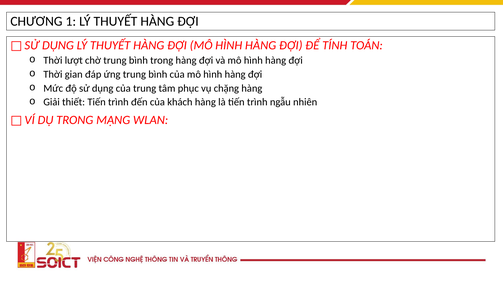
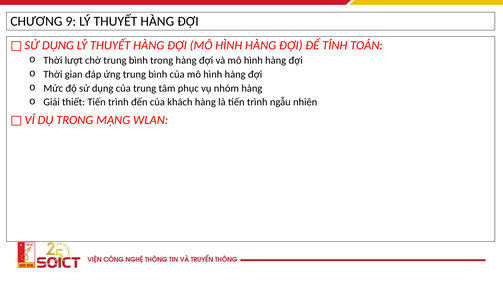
1: 1 -> 9 (71, 21)
chặng: chặng -> nhóm (226, 88)
